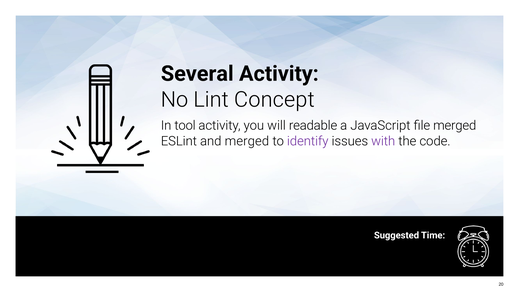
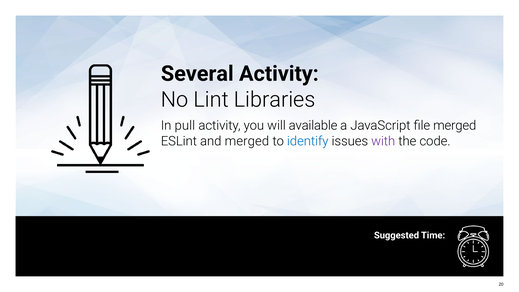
Concept: Concept -> Libraries (275, 100)
tool: tool -> pull (185, 126)
readable: readable -> available (313, 126)
identify colour: purple -> blue (308, 141)
